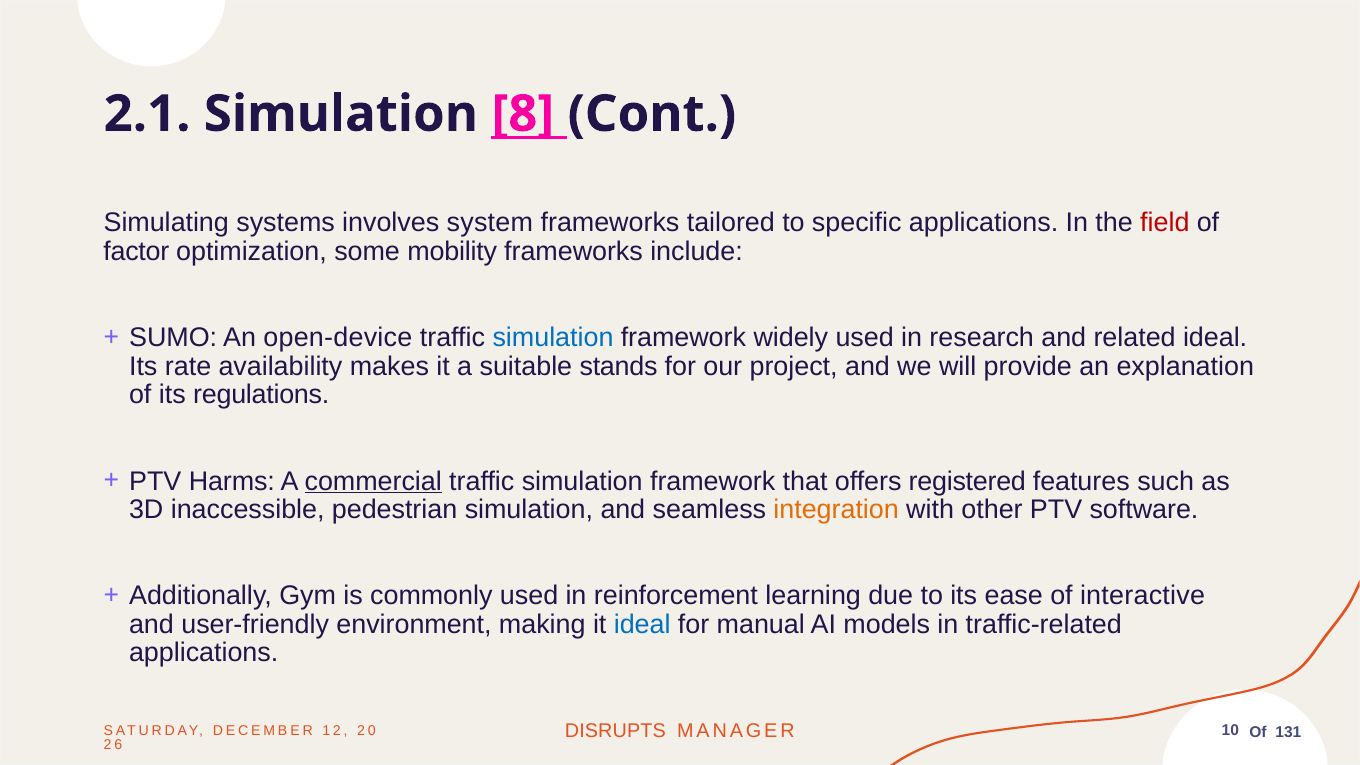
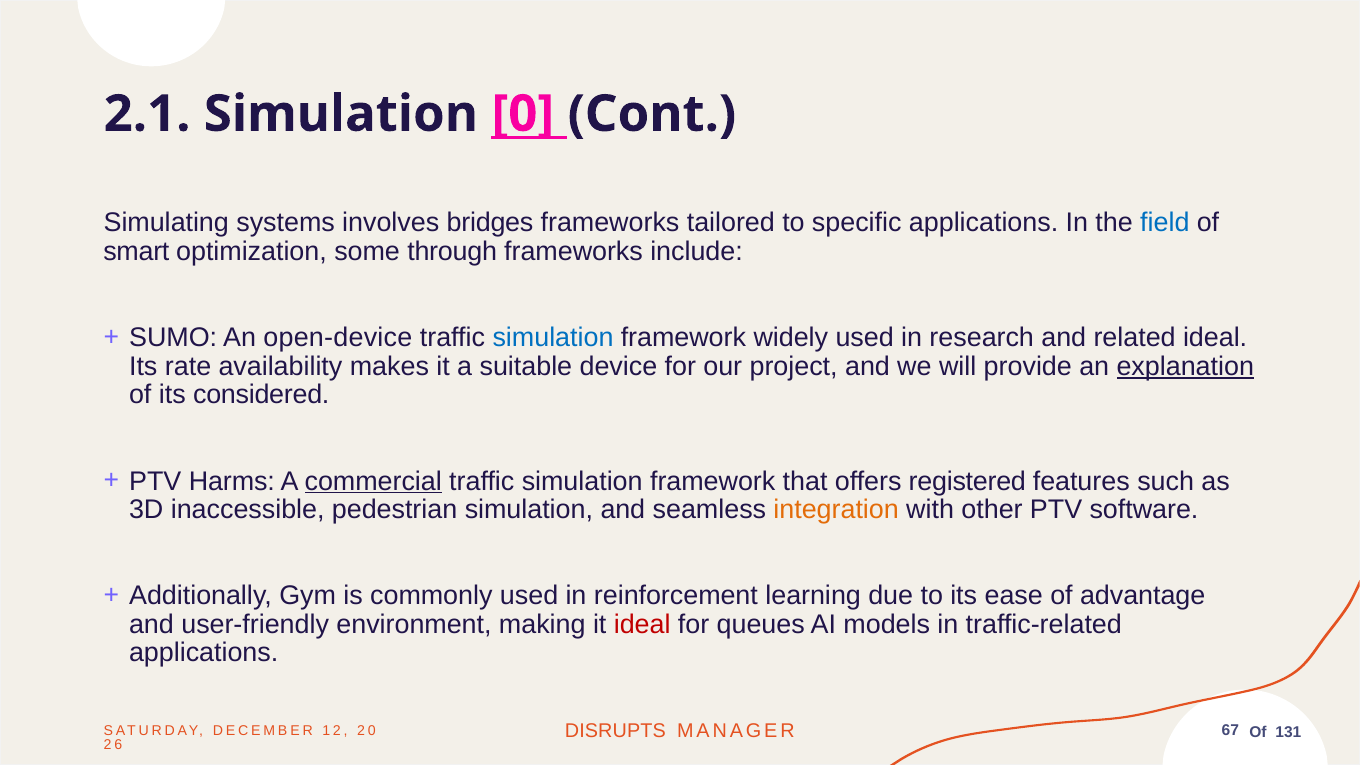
8: 8 -> 0 (523, 114)
system: system -> bridges (490, 223)
field colour: red -> blue (1165, 223)
factor: factor -> smart (136, 251)
mobility: mobility -> through (452, 251)
stands: stands -> device (618, 366)
explanation underline: none -> present (1185, 366)
regulations: regulations -> considered (261, 395)
interactive: interactive -> advantage (1143, 596)
ideal colour: blue -> red (642, 624)
manual: manual -> queues (761, 624)
10: 10 -> 67 (1230, 730)
